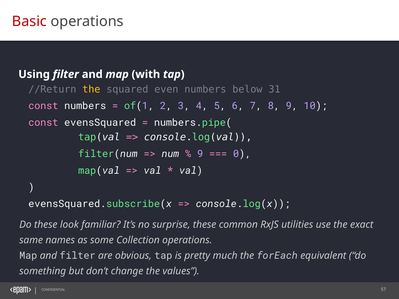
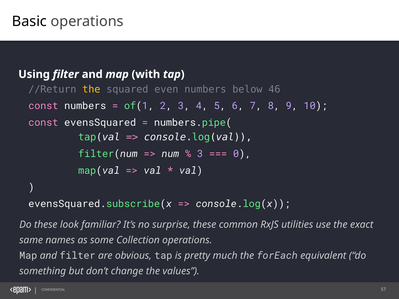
Basic colour: red -> black (29, 21)
31: 31 -> 46 (274, 89)
9: 9 -> 3 (200, 154)
